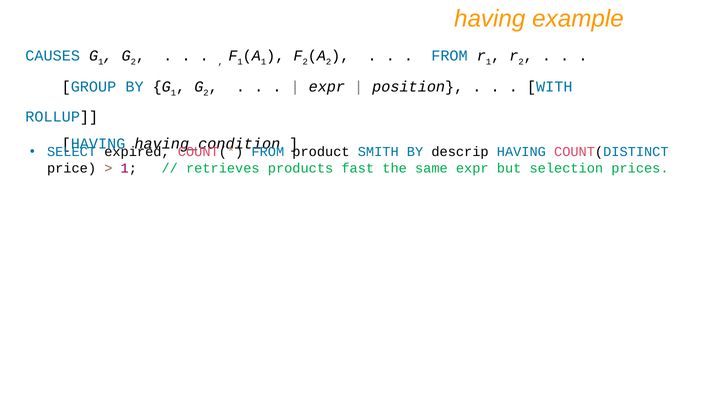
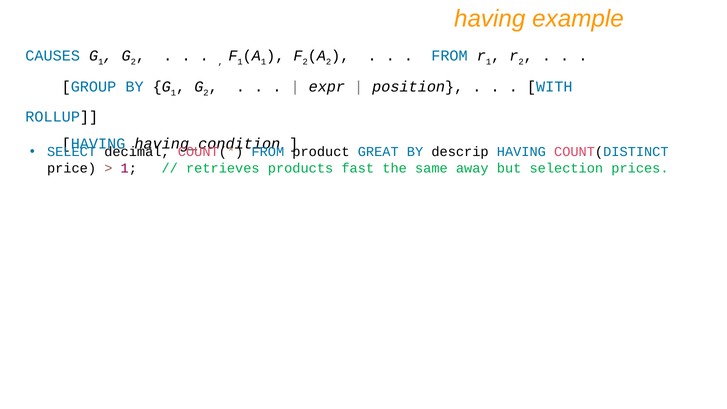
expired: expired -> decimal (137, 152)
SMITH: SMITH -> GREAT (378, 152)
same expr: expr -> away (472, 168)
